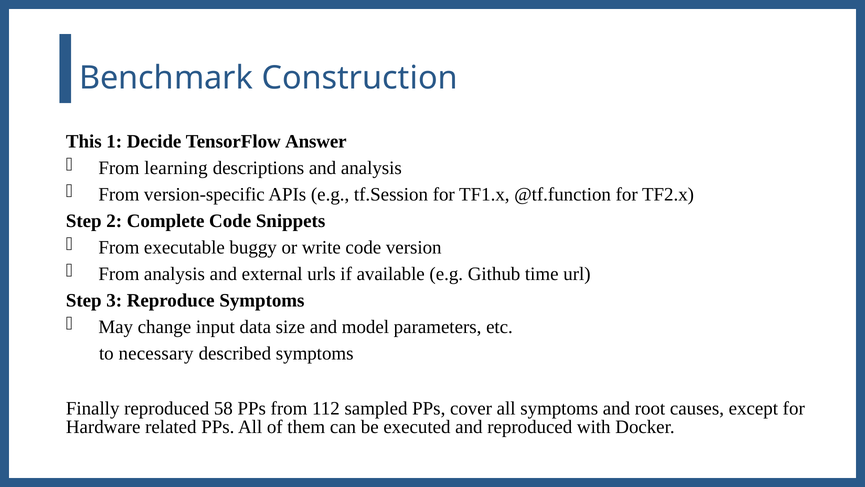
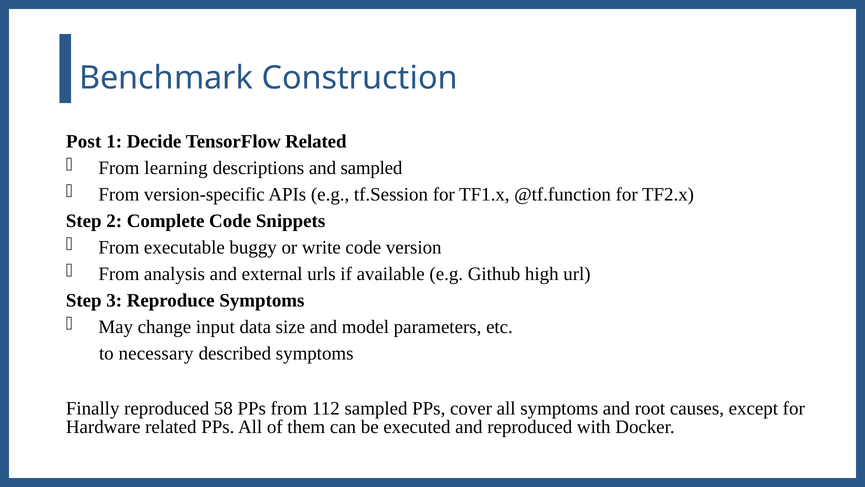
This: This -> Post (84, 141)
TensorFlow Answer: Answer -> Related (316, 141)
and analysis: analysis -> sampled (371, 168)
time: time -> high (542, 274)
